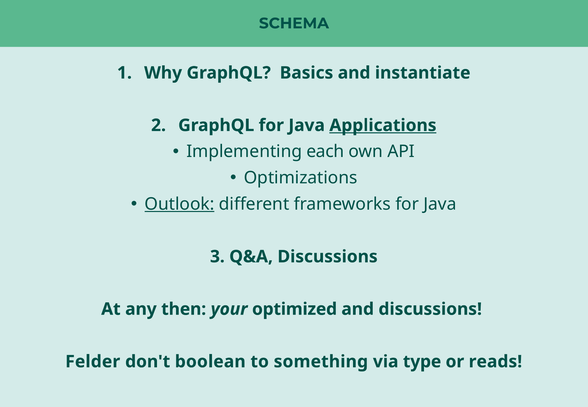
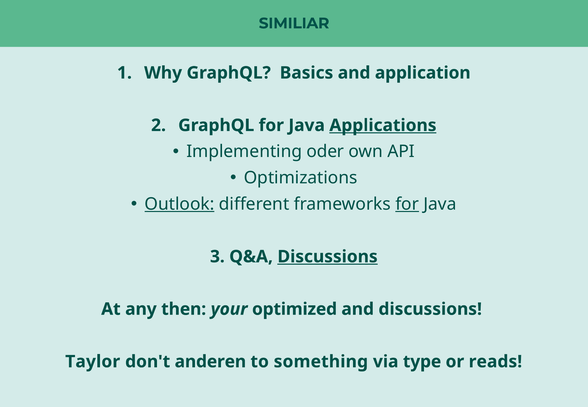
SCHEMA: SCHEMA -> SIMILIAR (294, 23)
instantiate: instantiate -> application (423, 73)
each: each -> oder (325, 152)
for underline: none -> present (407, 204)
Discussions underline: none -> present (328, 257)
Felder: Felder -> Taylor (93, 362)
boolean: boolean -> anderen (210, 362)
